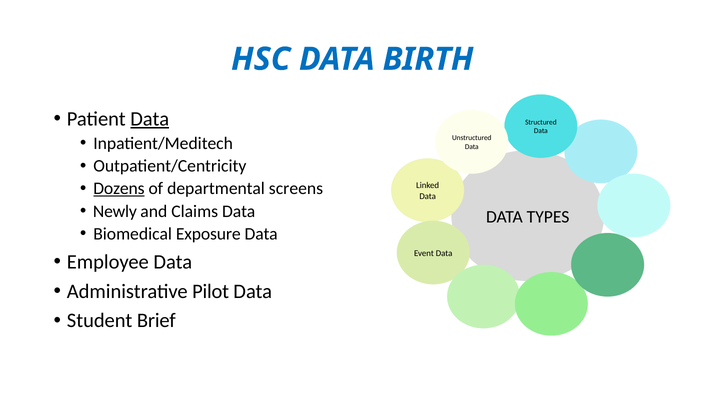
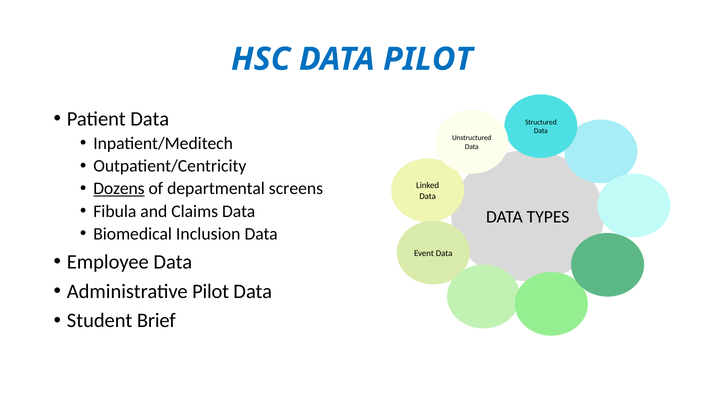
DATA BIRTH: BIRTH -> PILOT (428, 59)
Data underline: present -> none (150, 119)
Newly: Newly -> Fibula (115, 211)
Exposure: Exposure -> Inclusion (208, 234)
